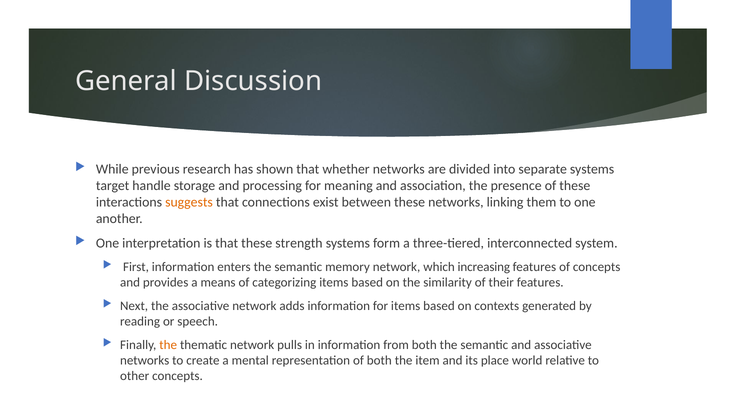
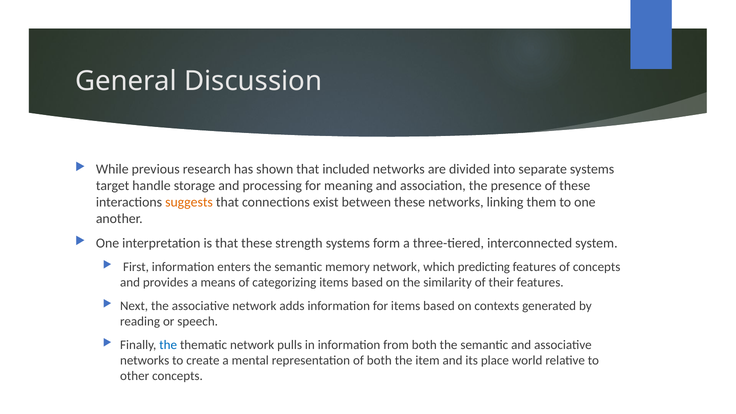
whether: whether -> included (346, 169)
increasing: increasing -> predicting (484, 267)
the colour: orange -> blue (168, 345)
